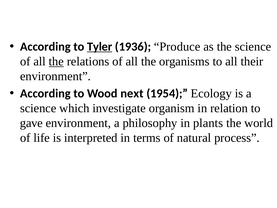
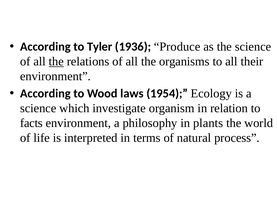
Tyler underline: present -> none (100, 47)
next: next -> laws (132, 93)
gave: gave -> facts (31, 123)
